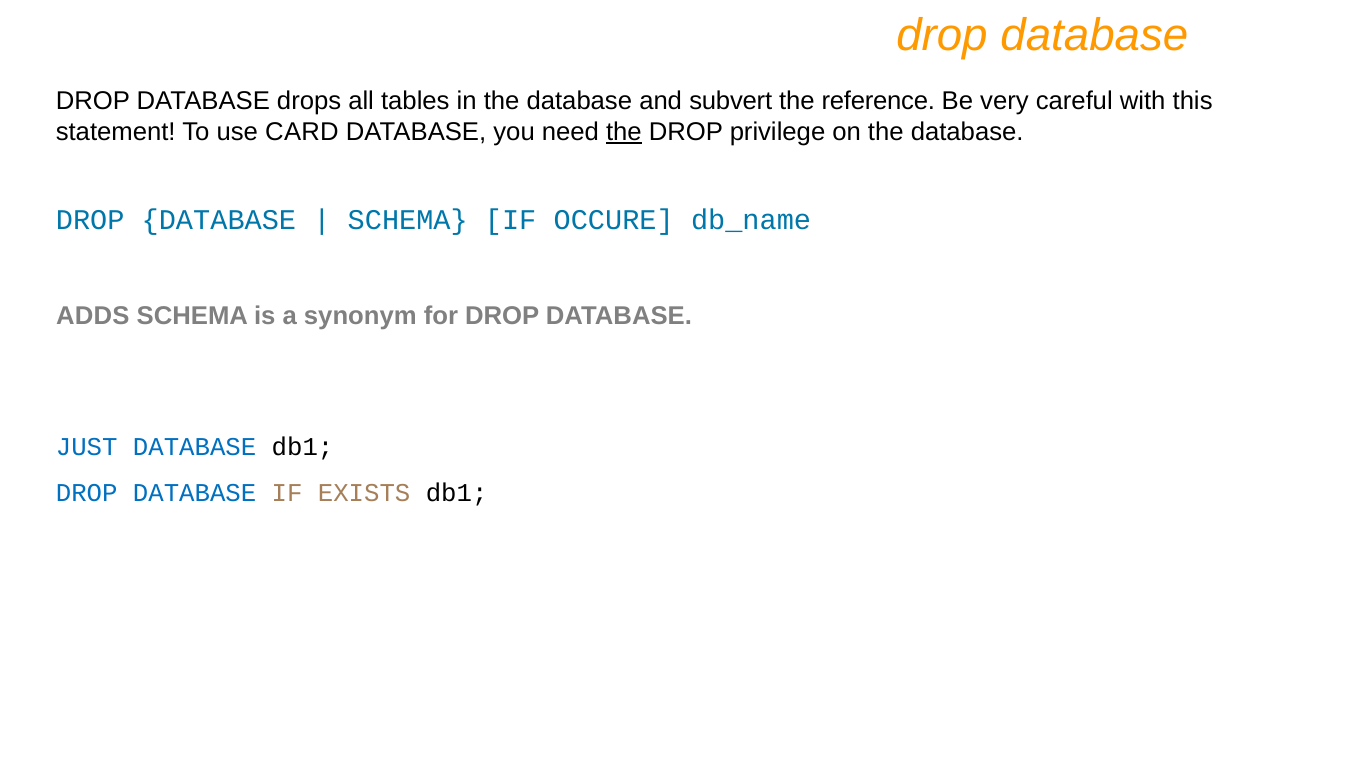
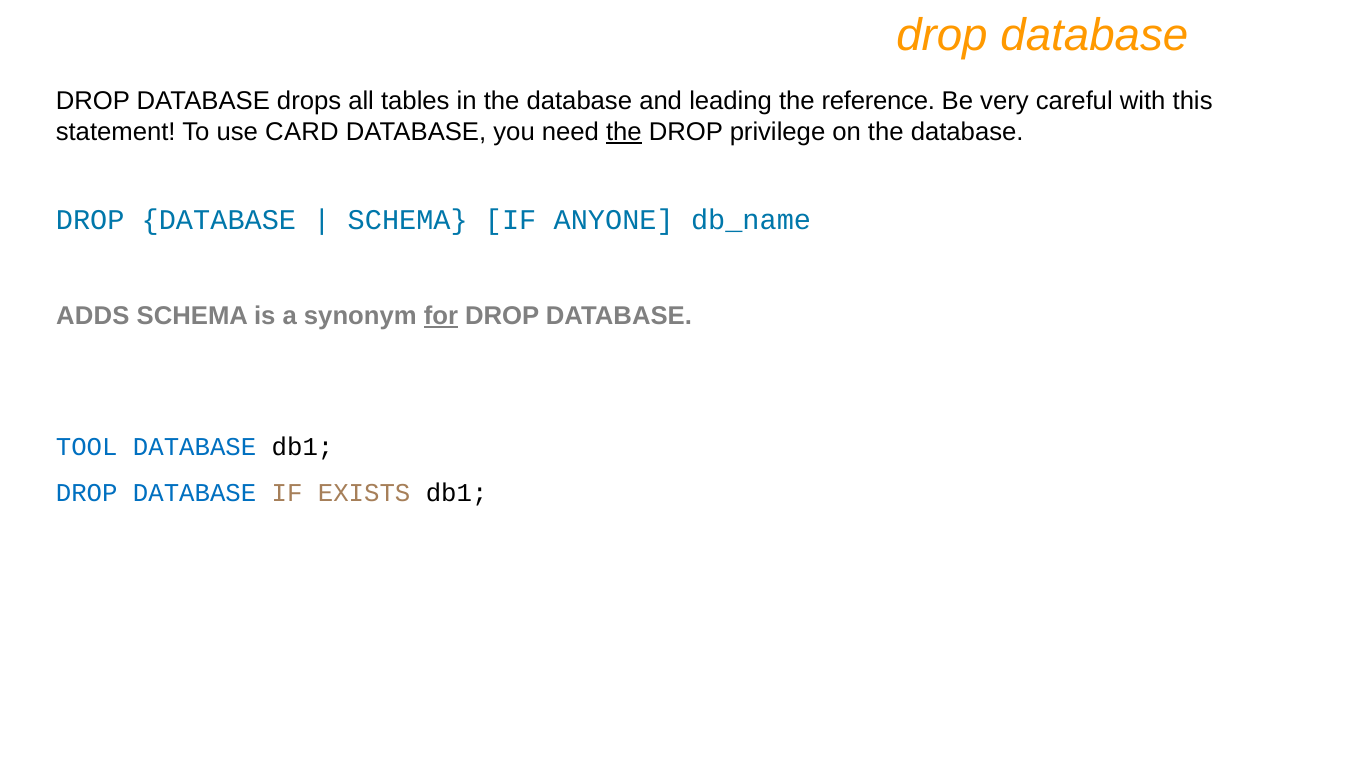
subvert: subvert -> leading (731, 101)
OCCURE: OCCURE -> ANYONE (614, 220)
for underline: none -> present (441, 316)
JUST: JUST -> TOOL (87, 447)
